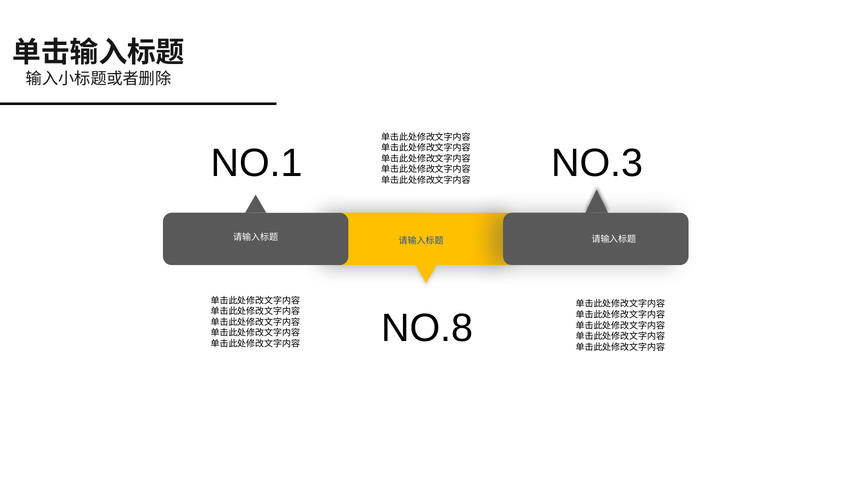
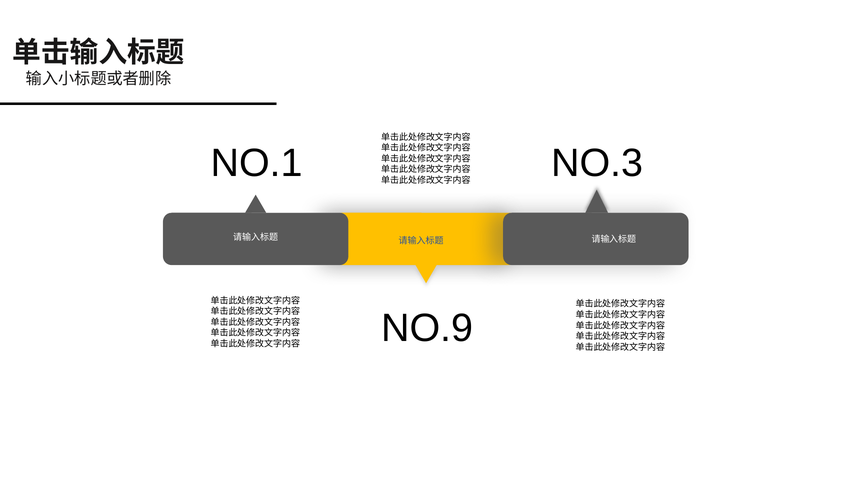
NO.8: NO.8 -> NO.9 (427, 328)
